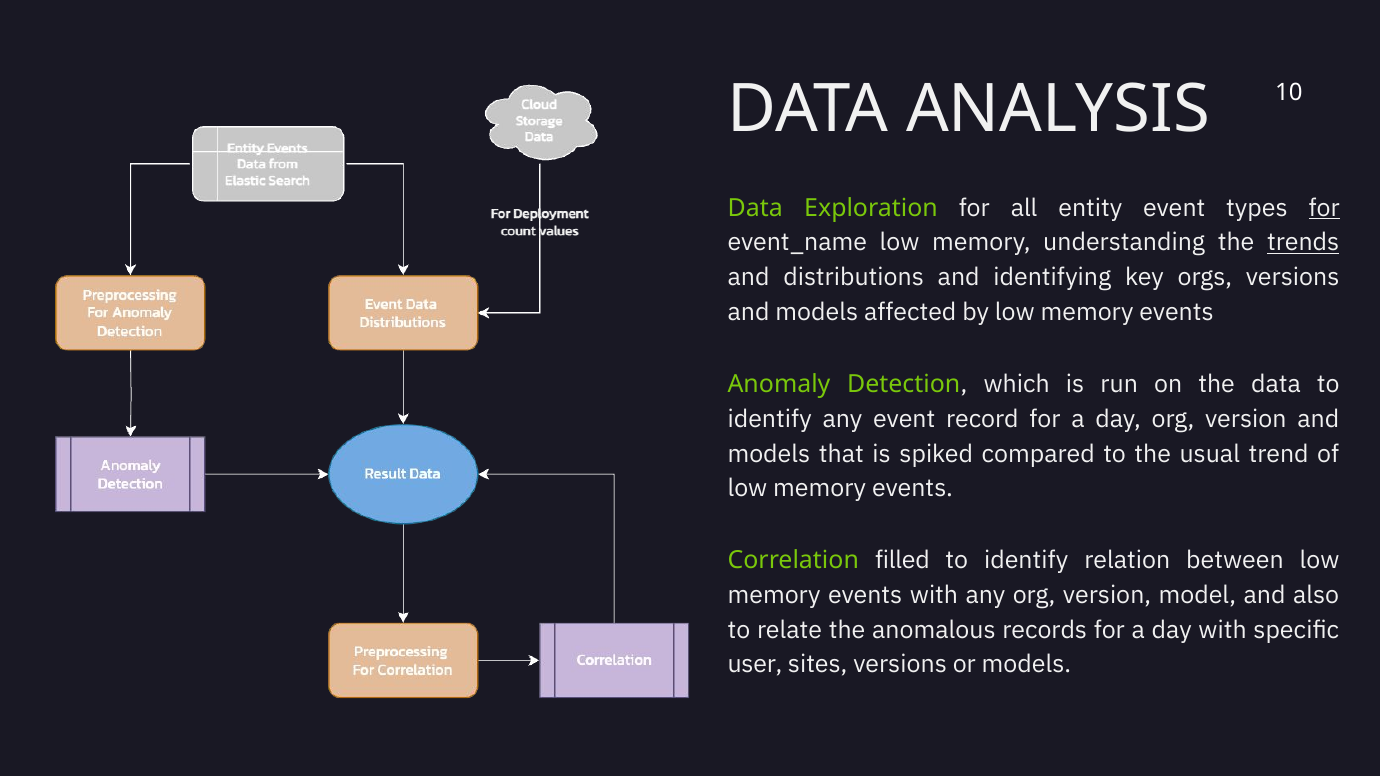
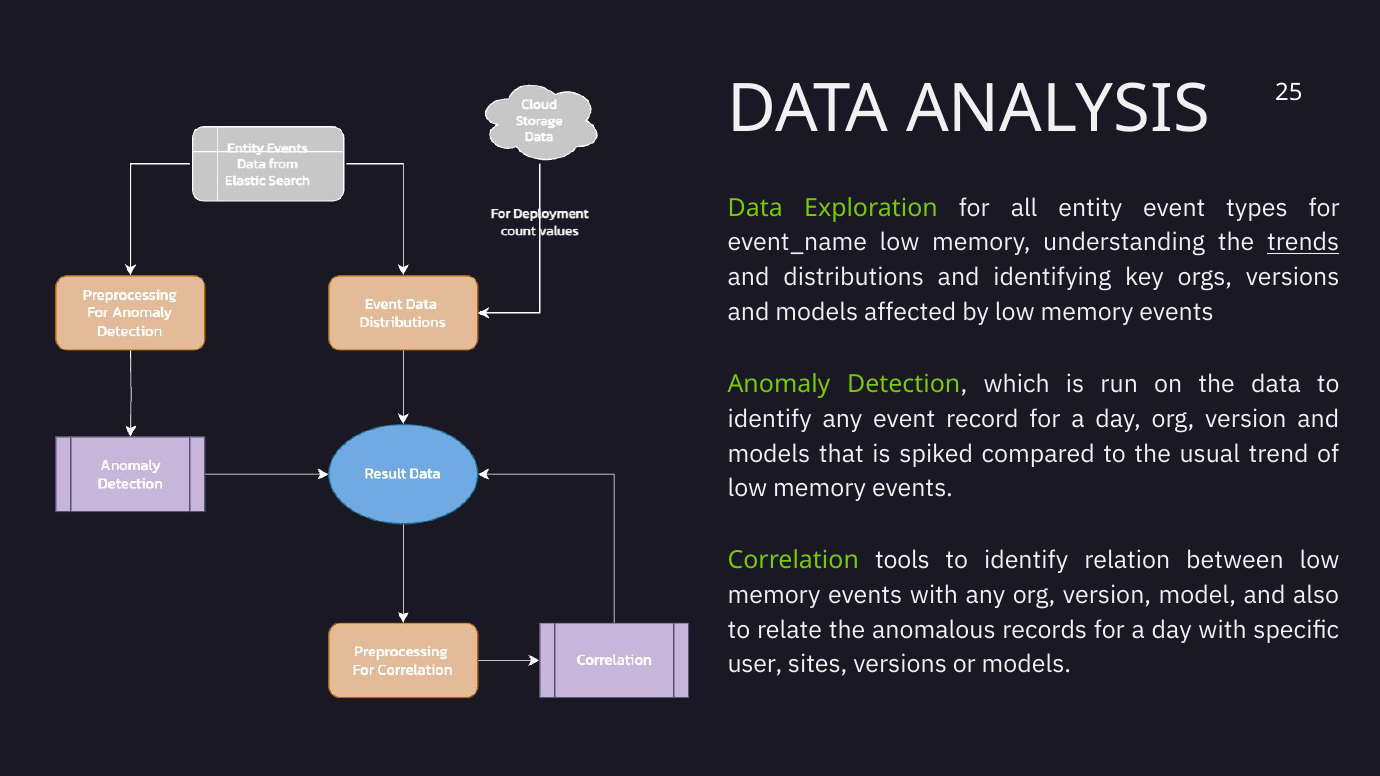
10: 10 -> 25 (1289, 93)
for underline: present -> none (1324, 208)
filled: filled -> tools (902, 560)
